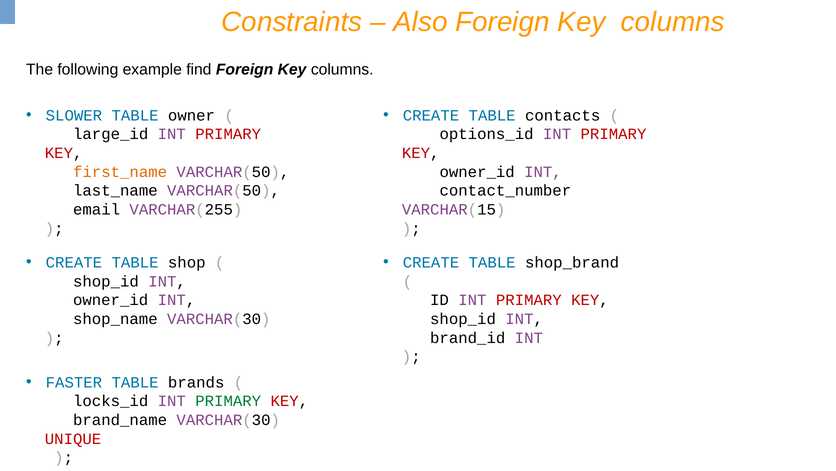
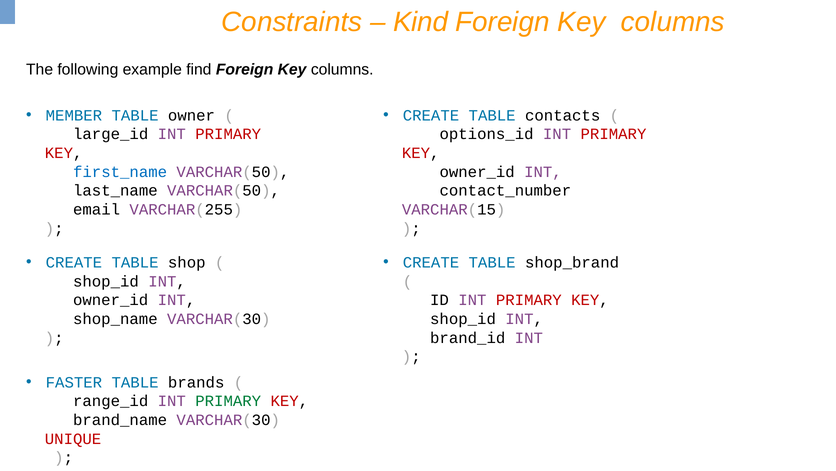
Also: Also -> Kind (421, 22)
SLOWER: SLOWER -> MEMBER (74, 115)
first_name colour: orange -> blue (120, 172)
locks_id: locks_id -> range_id (111, 401)
